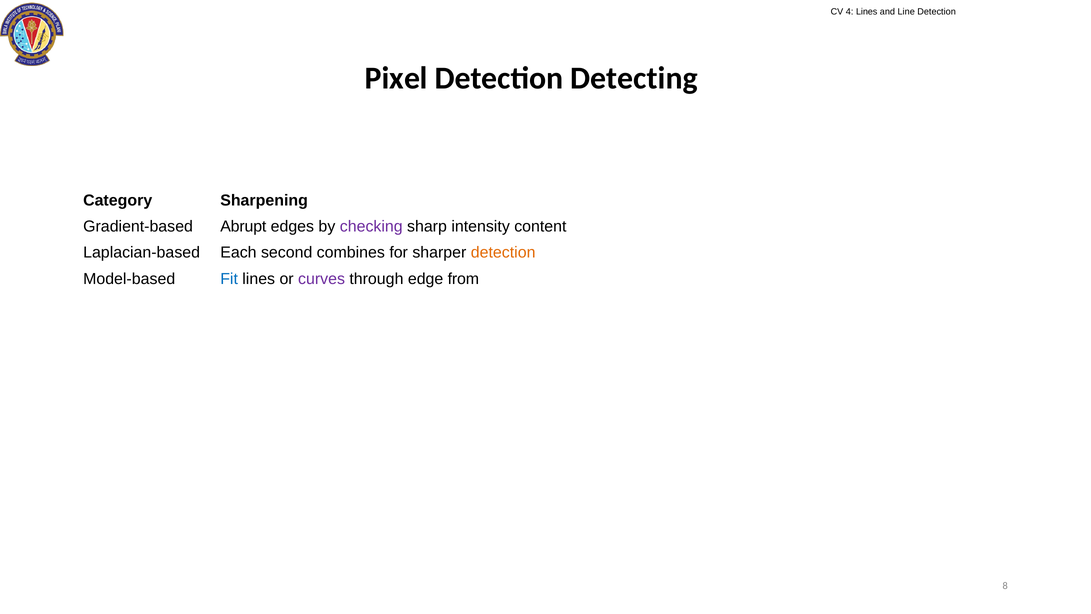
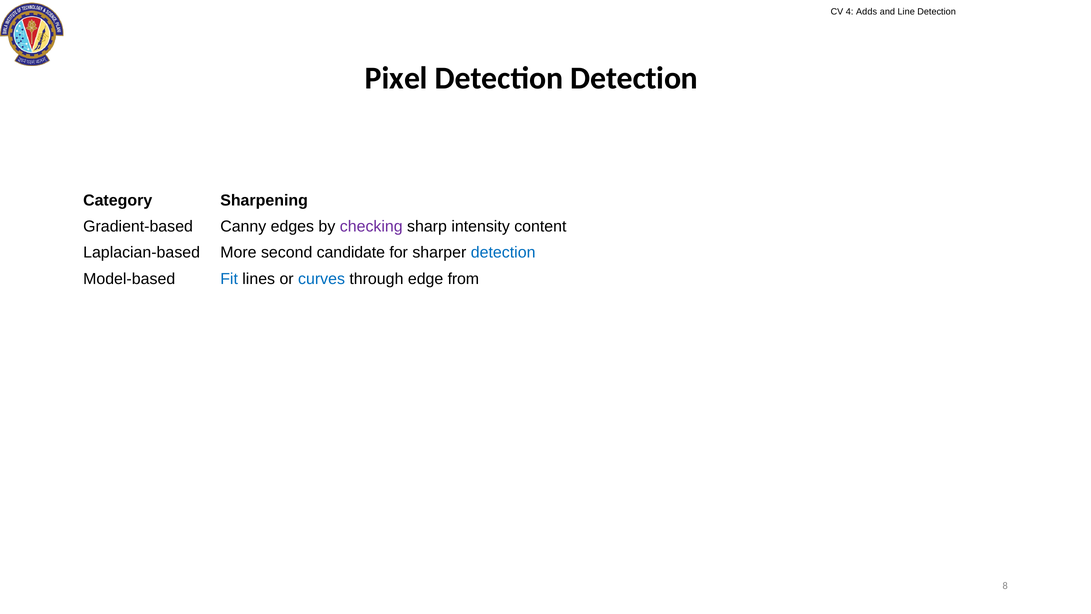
Lines: Lines -> Adds (867, 12)
Detection Detecting: Detecting -> Detection (634, 78)
Abrupt: Abrupt -> Canny (243, 226)
Each: Each -> More (238, 253)
combines: combines -> candidate (351, 253)
detection colour: orange -> blue (503, 253)
curves colour: purple -> blue (322, 279)
